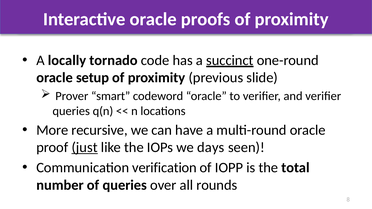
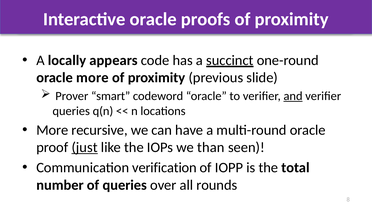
tornado: tornado -> appears (114, 60)
oracle setup: setup -> more (92, 78)
and underline: none -> present (293, 96)
days: days -> than (211, 148)
